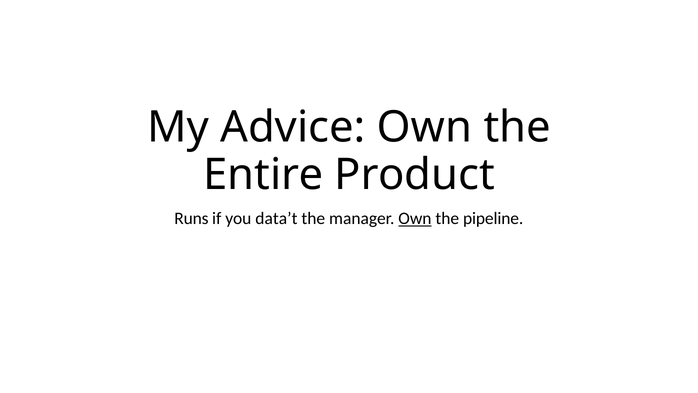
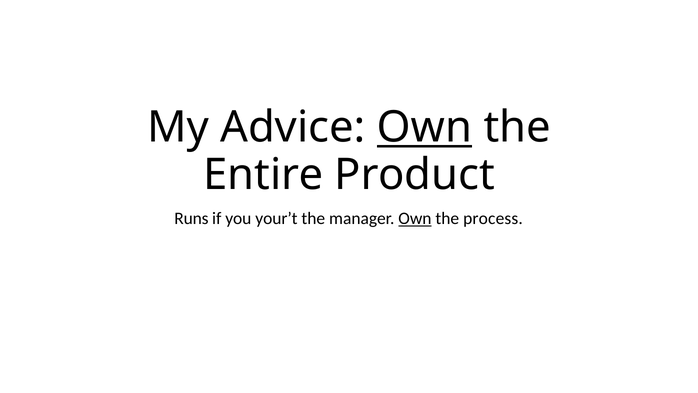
Own underline: none -> present (425, 127)
data’t: data’t -> your’t (276, 218)
pipeline: pipeline -> process (493, 218)
